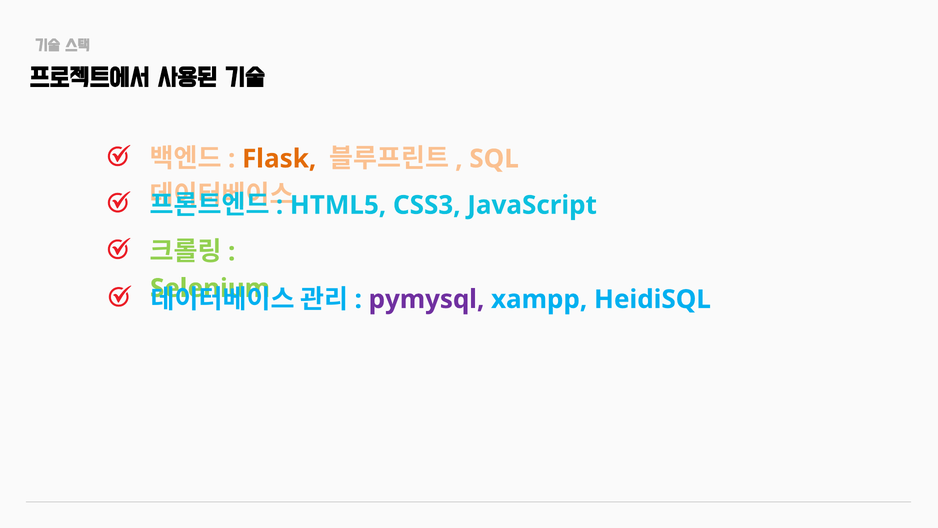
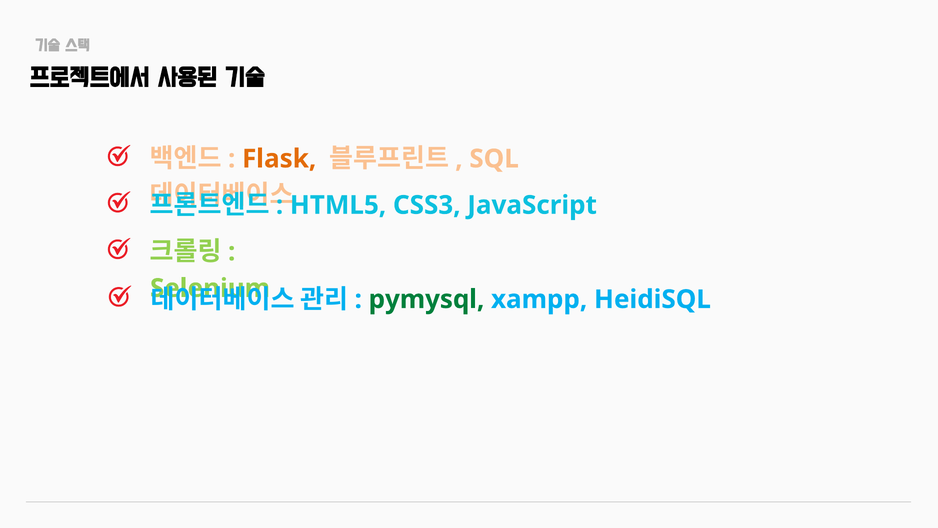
pymysql colour: purple -> green (426, 299)
